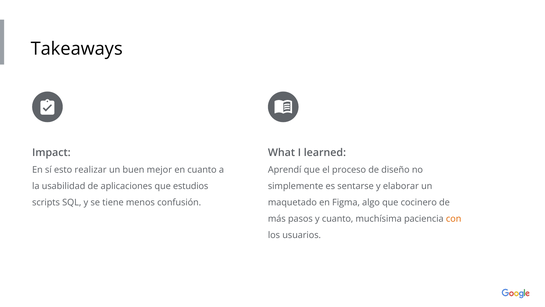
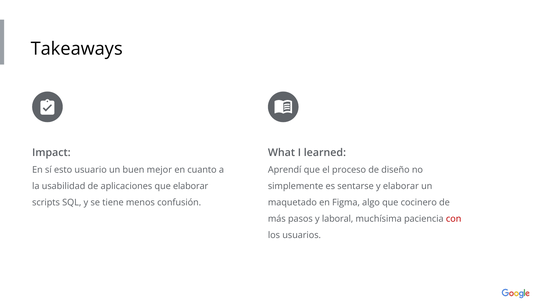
realizar: realizar -> usuario (91, 169)
que estudios: estudios -> elaborar (191, 186)
y cuanto: cuanto -> laboral (338, 219)
con colour: orange -> red (454, 219)
